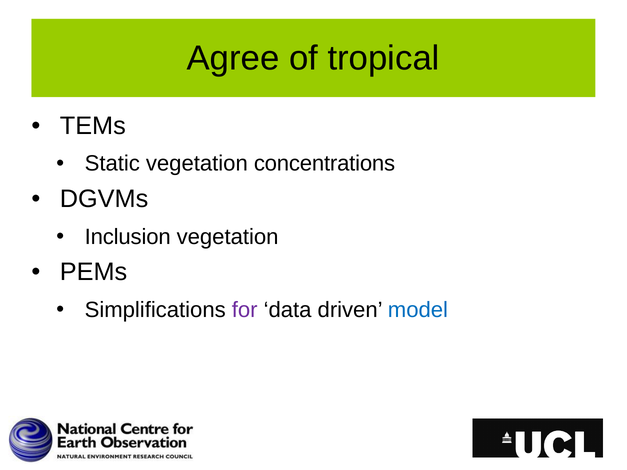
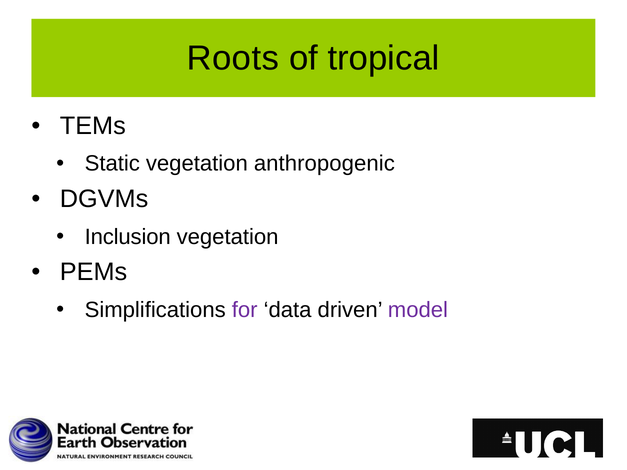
Agree: Agree -> Roots (233, 58)
concentrations: concentrations -> anthropogenic (324, 164)
model colour: blue -> purple (418, 310)
